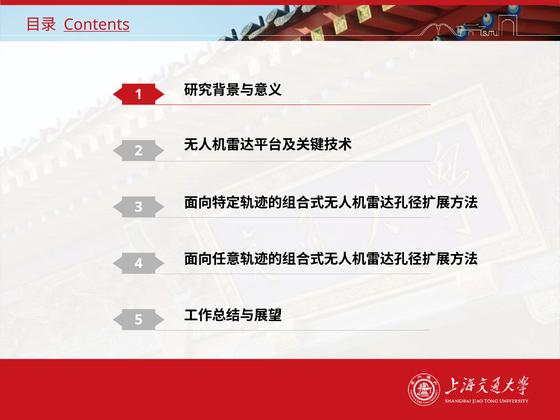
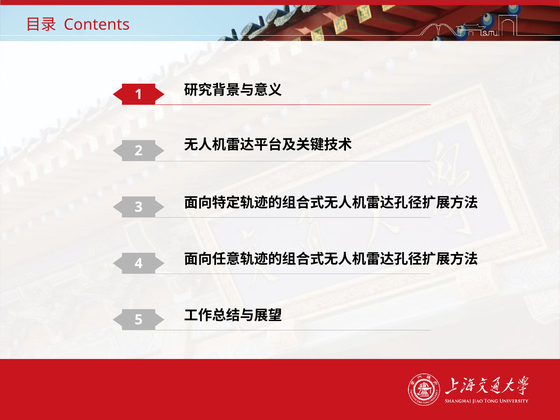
Contents underline: present -> none (97, 25)
